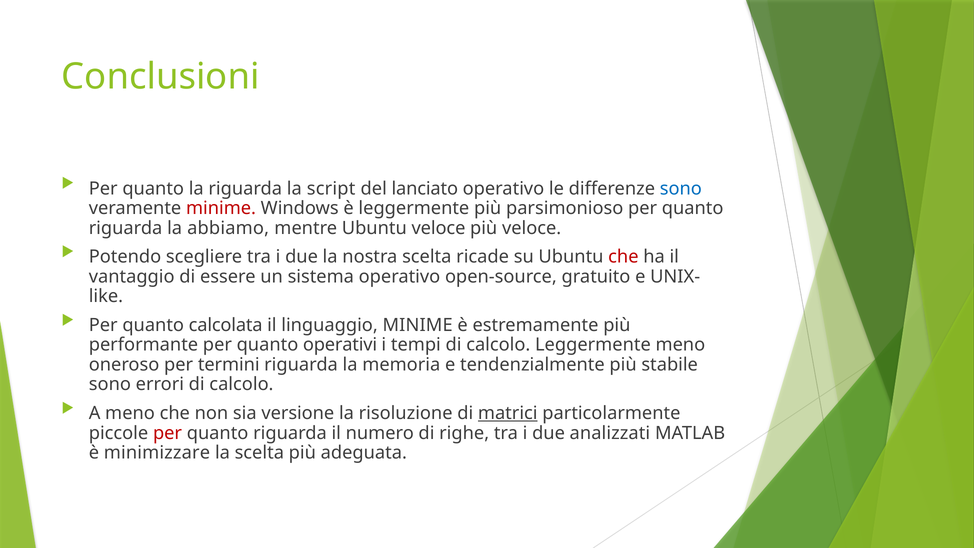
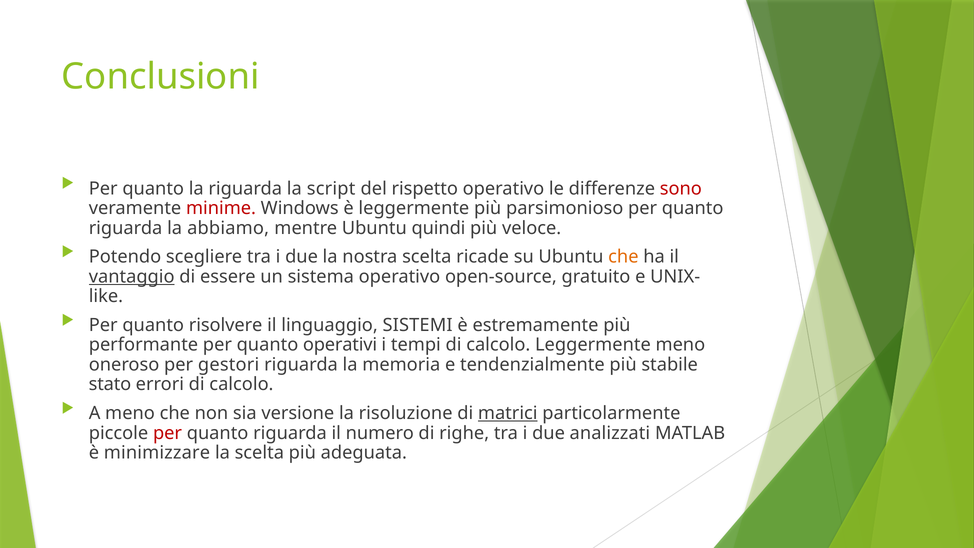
lanciato: lanciato -> rispetto (425, 189)
sono colour: blue -> red (681, 189)
Ubuntu veloce: veloce -> quindi (439, 228)
che colour: red -> orange (623, 257)
vantaggio underline: none -> present (132, 277)
calcolata: calcolata -> risolvere (226, 325)
linguaggio MINIME: MINIME -> SISTEMI (418, 325)
termini: termini -> gestori (229, 365)
sono: sono -> stato (110, 384)
